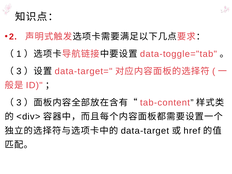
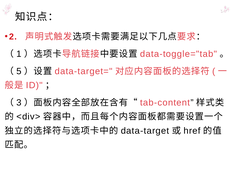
3: 3 -> 5 (19, 71)
